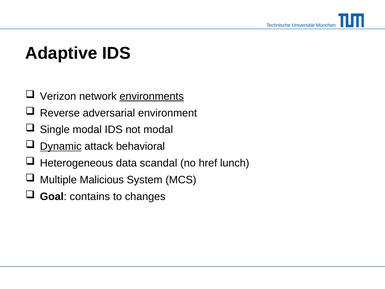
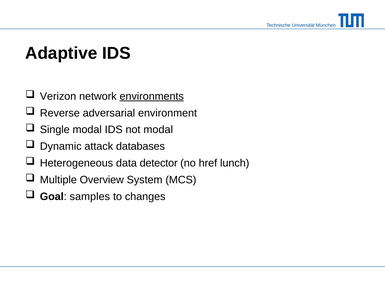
Dynamic underline: present -> none (61, 146)
behavioral: behavioral -> databases (140, 146)
scandal: scandal -> detector (159, 163)
Malicious: Malicious -> Overview (102, 180)
contains: contains -> samples (90, 196)
